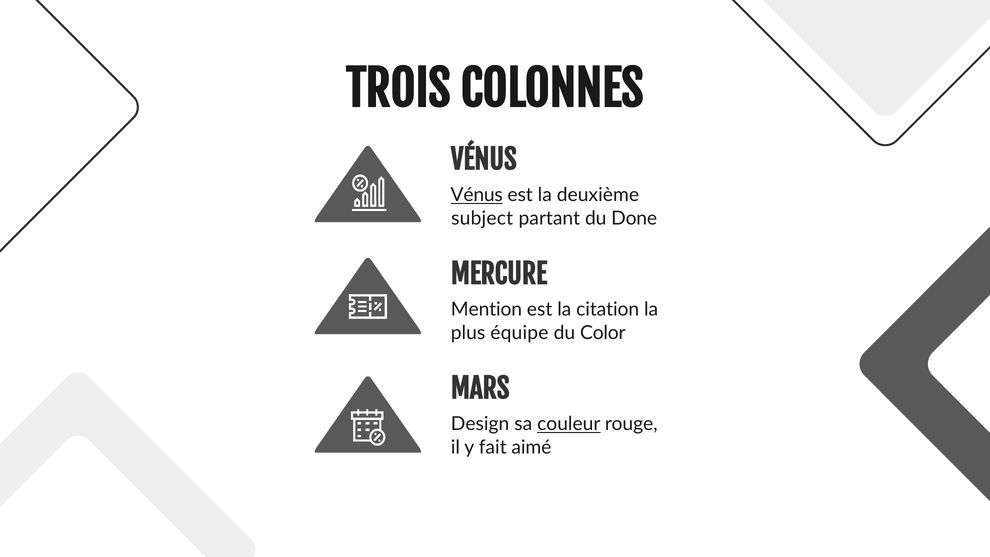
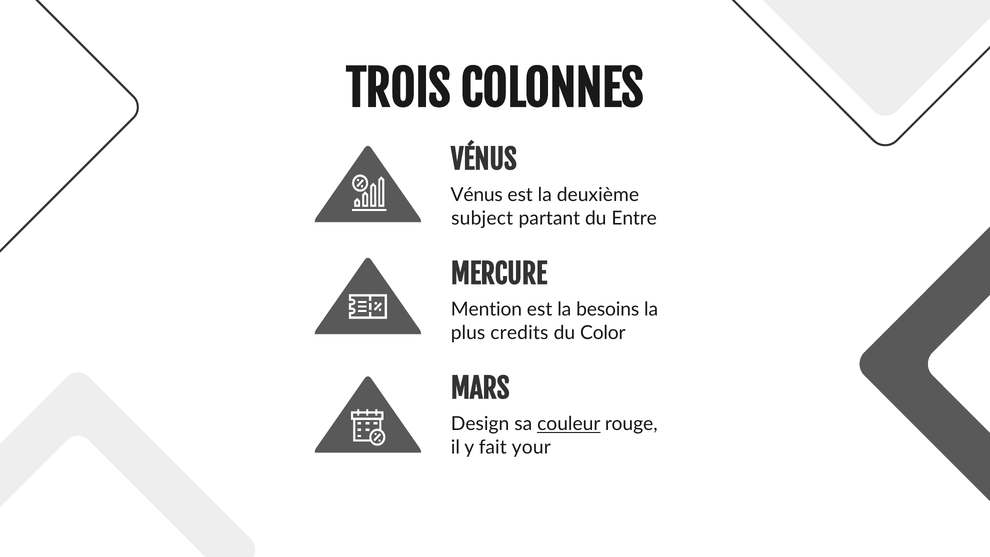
Vénus underline: present -> none (477, 195)
Done: Done -> Entre (634, 218)
citation: citation -> besoins (608, 310)
équipe: équipe -> credits (519, 333)
aimé: aimé -> your (531, 447)
